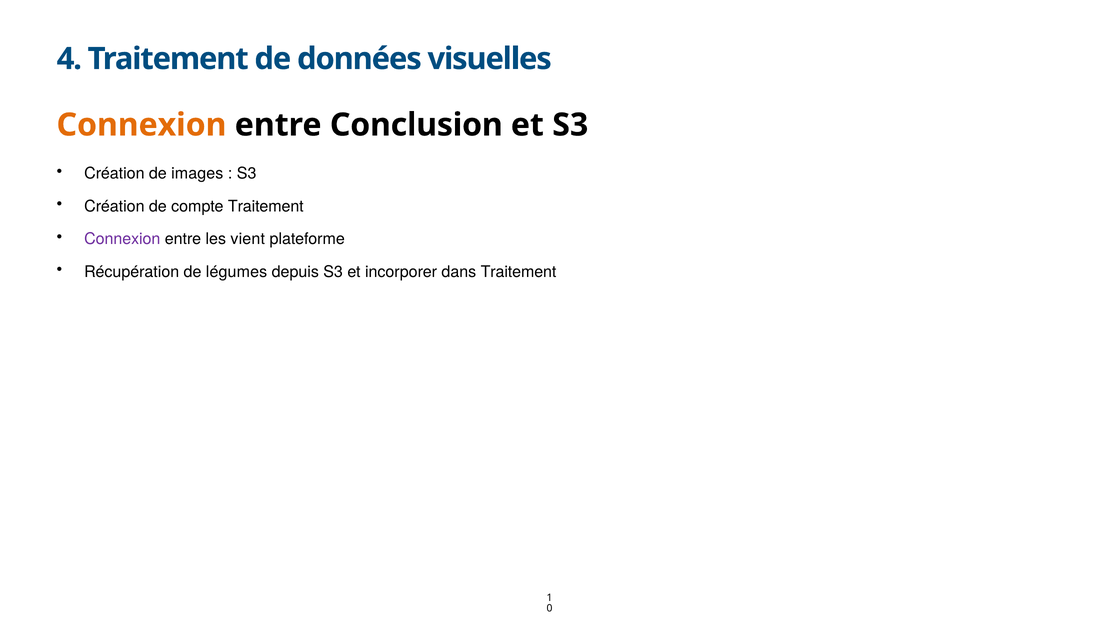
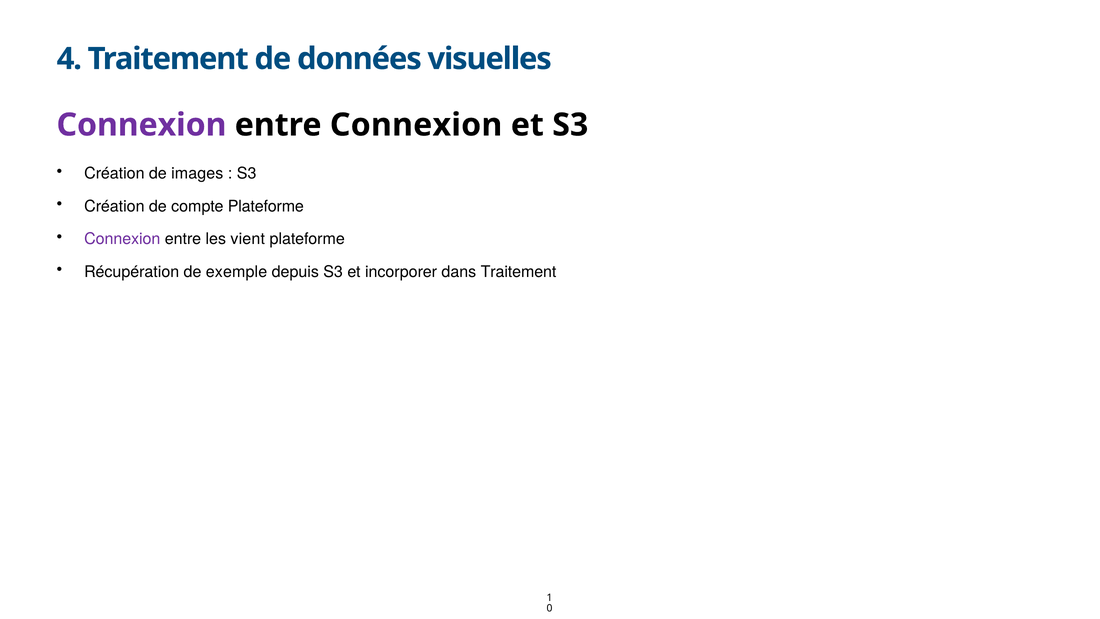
Connexion colour: orange -> purple (141, 125)
entre Conclusion: Conclusion -> Connexion (416, 125)
compte Traitement: Traitement -> Plateforme (266, 206)
légumes: légumes -> exemple (237, 272)
